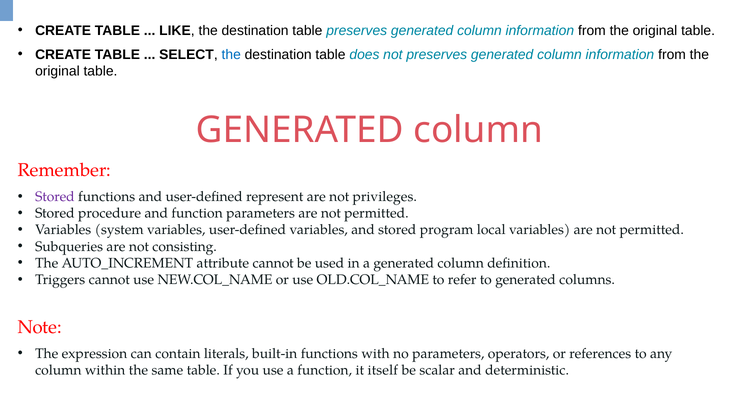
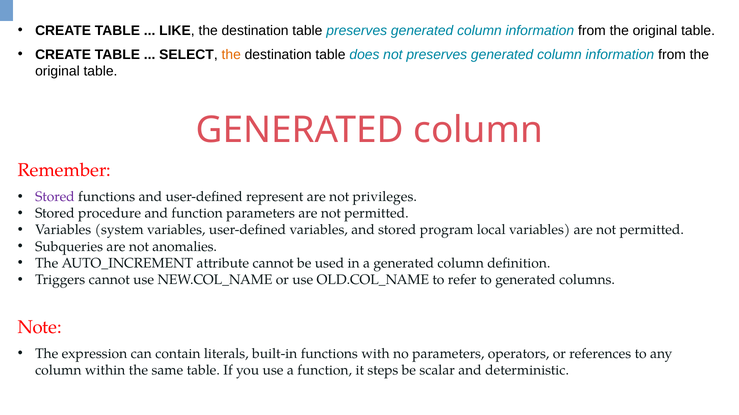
the colour: blue -> orange (231, 55)
consisting: consisting -> anomalies (185, 247)
itself: itself -> steps (383, 371)
